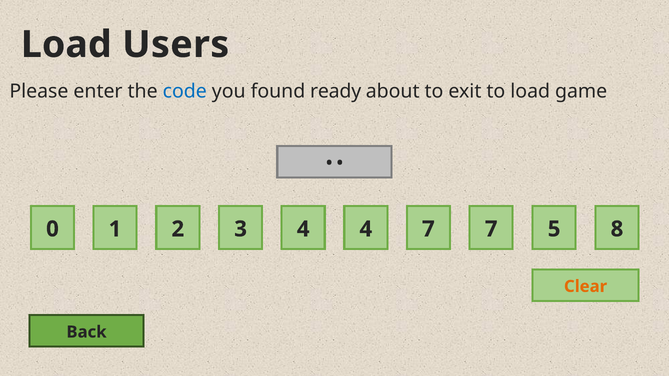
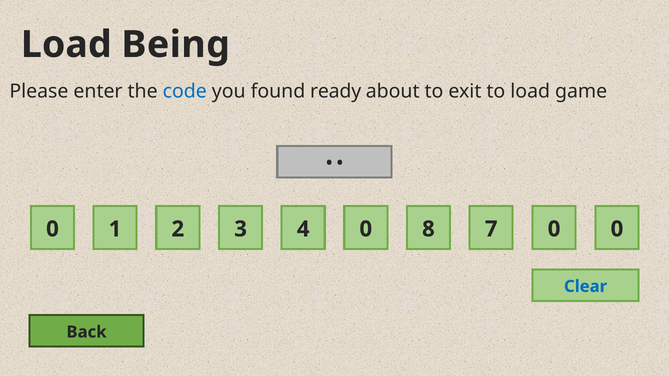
Users: Users -> Being (176, 45)
4 4: 4 -> 0 (366, 229)
1 7: 7 -> 8 (428, 229)
7 5: 5 -> 0 (554, 229)
8: 8 -> 0 (617, 229)
Clear colour: orange -> blue (586, 287)
